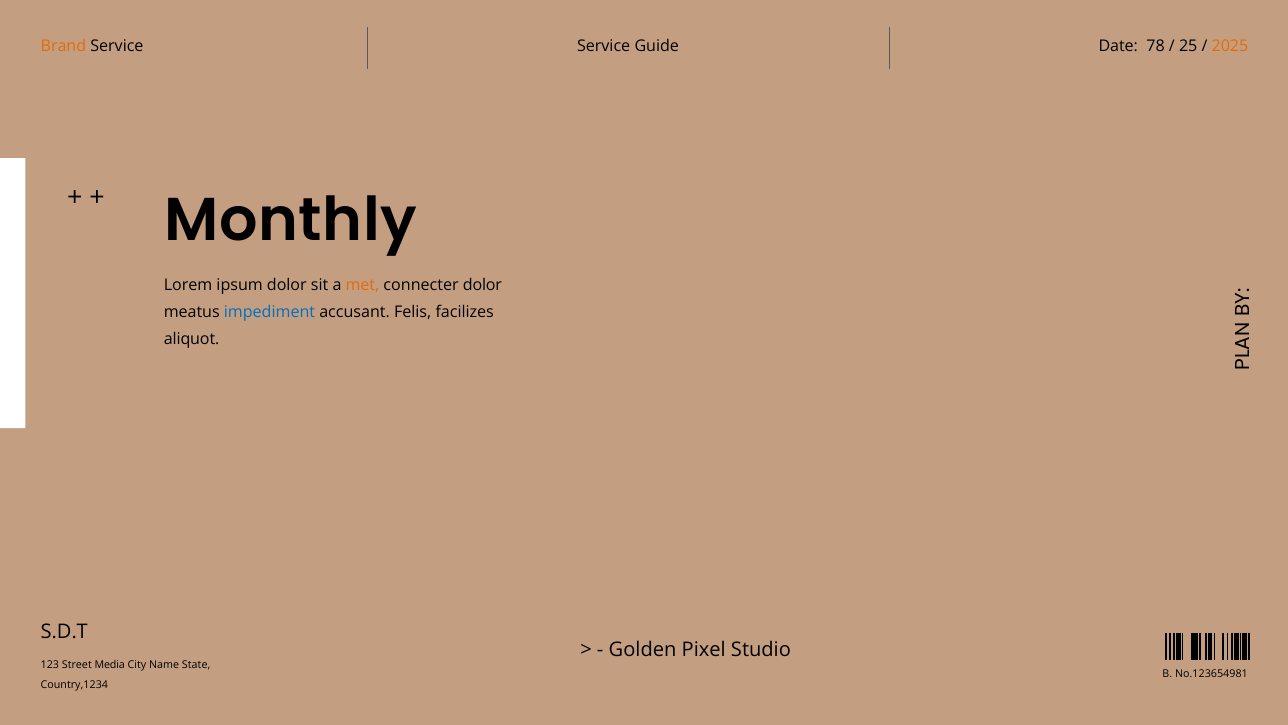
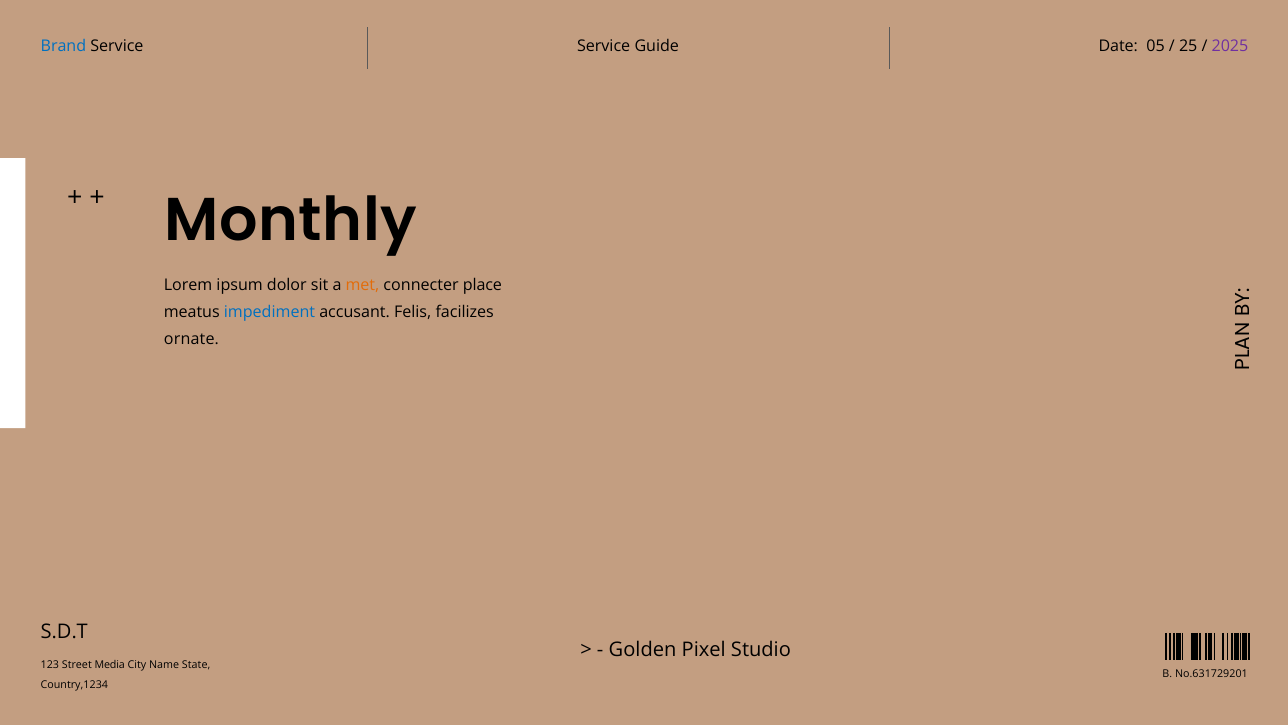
Brand colour: orange -> blue (63, 46)
78: 78 -> 05 (1156, 46)
2025 colour: orange -> purple (1230, 46)
connecter dolor: dolor -> place (482, 285)
aliquot: aliquot -> ornate (191, 339)
No.123654981: No.123654981 -> No.631729201 (1211, 674)
